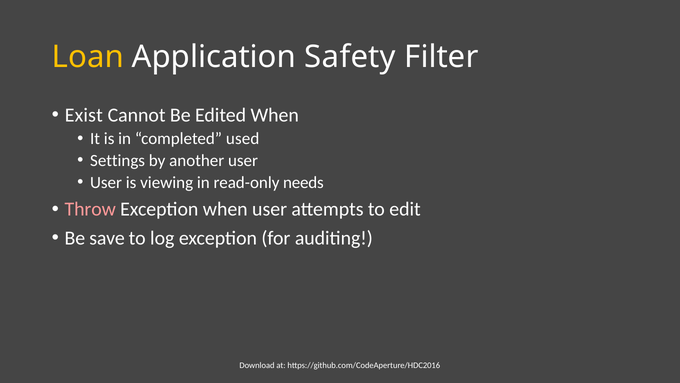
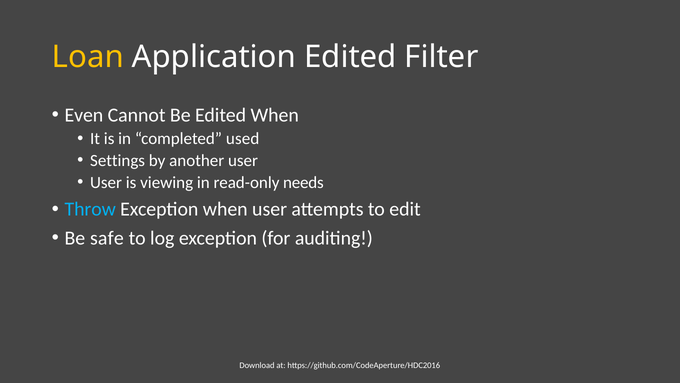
Application Safety: Safety -> Edited (350, 57)
Exist: Exist -> Even (84, 115)
Throw colour: pink -> light blue (90, 209)
save: save -> safe (107, 238)
